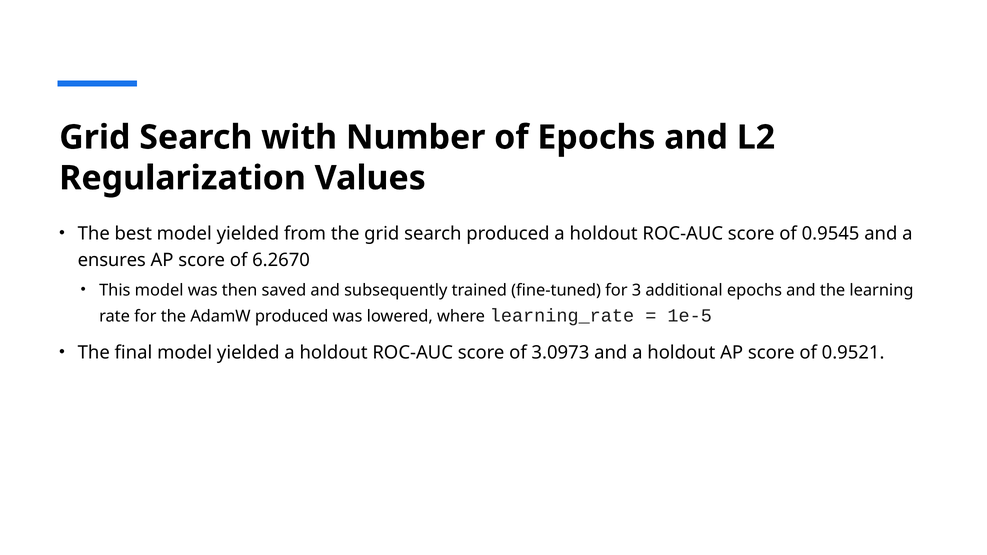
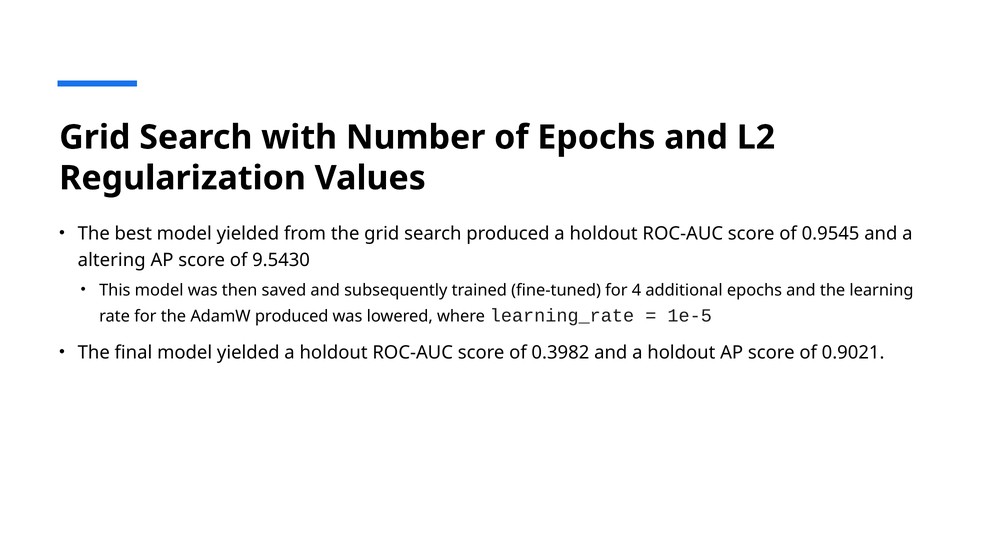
ensures: ensures -> altering (112, 260)
6.2670: 6.2670 -> 9.5430 (281, 260)
3: 3 -> 4 (637, 290)
3.0973: 3.0973 -> 0.3982 (560, 353)
0.9521: 0.9521 -> 0.9021 (853, 353)
